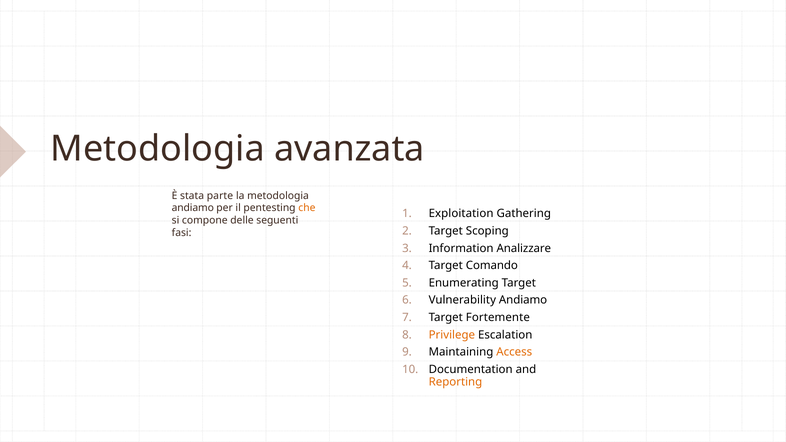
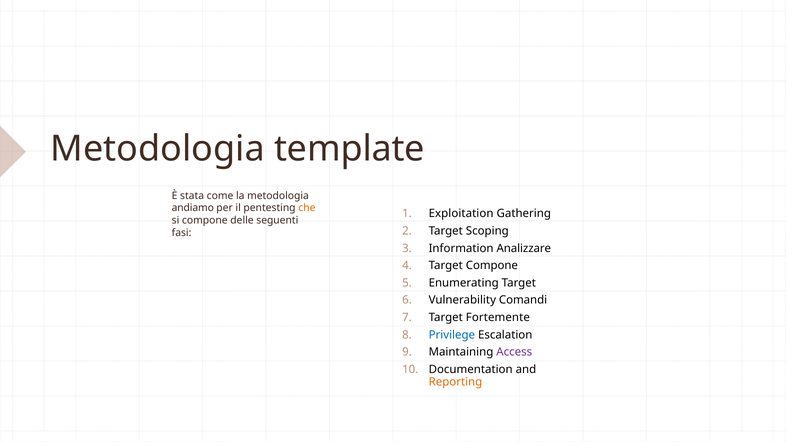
avanzata: avanzata -> template (349, 149)
parte: parte -> come (220, 196)
Target Comando: Comando -> Compone (492, 266)
Vulnerability Andiamo: Andiamo -> Comandi (523, 300)
Privilege colour: orange -> blue (452, 335)
Access colour: orange -> purple (514, 352)
